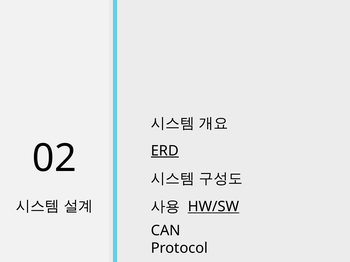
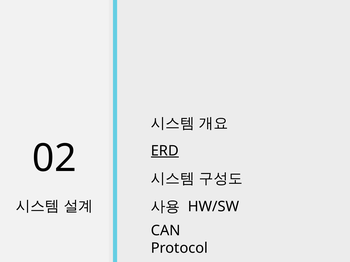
HW/SW underline: present -> none (214, 207)
